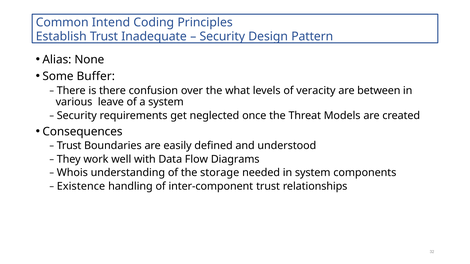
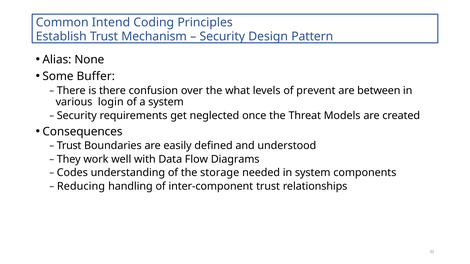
Inadequate: Inadequate -> Mechanism (154, 37)
veracity: veracity -> prevent (316, 91)
leave: leave -> login (111, 102)
Whois: Whois -> Codes (72, 173)
Existence: Existence -> Reducing (81, 187)
